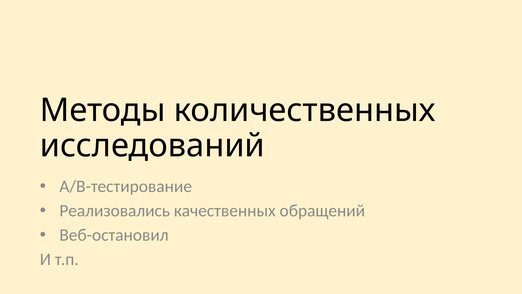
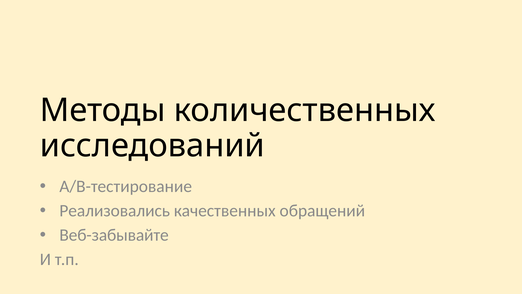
Веб-остановил: Веб-остановил -> Веб-забывайте (114, 235)
